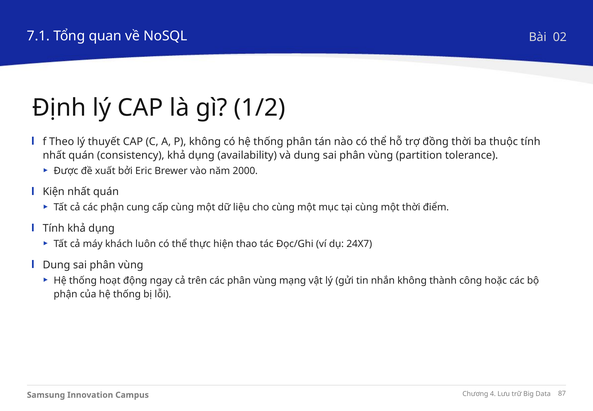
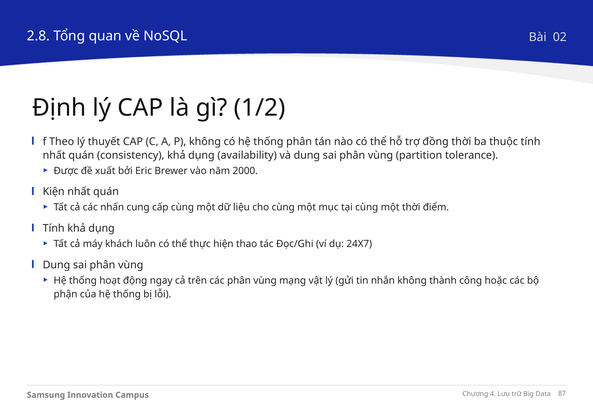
7.1: 7.1 -> 2.8 (38, 36)
các phận: phận -> nhấn (112, 207)
